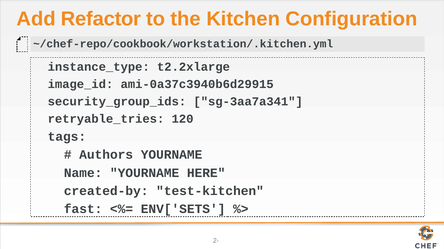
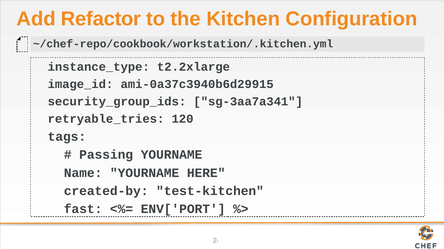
Authors: Authors -> Passing (106, 155)
ENV['SETS: ENV['SETS -> ENV['PORT (183, 210)
